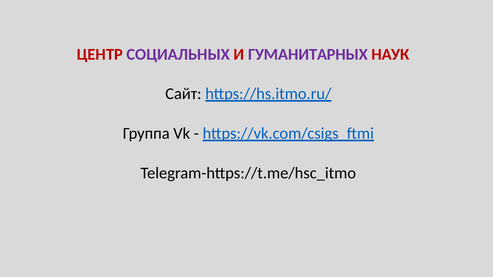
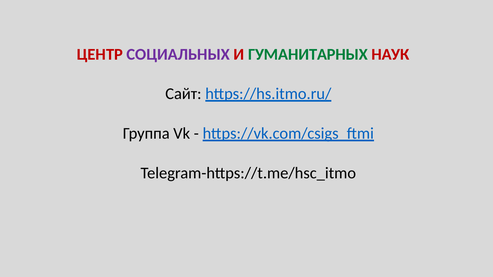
ГУМАНИТАРНЫХ colour: purple -> green (308, 54)
